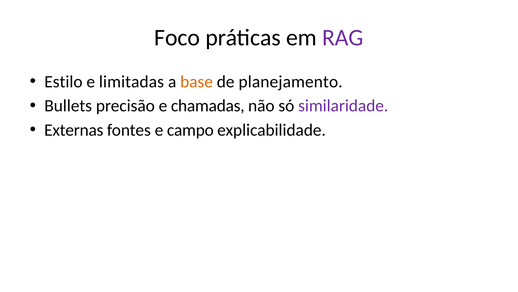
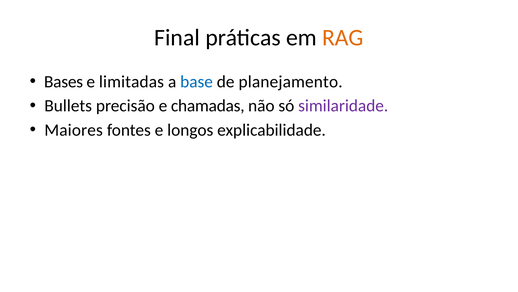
Foco: Foco -> Final (177, 38)
RAG colour: purple -> orange (343, 38)
Estilo: Estilo -> Bases (64, 82)
base colour: orange -> blue (197, 82)
Externas: Externas -> Maiores (74, 130)
campo: campo -> longos (190, 130)
